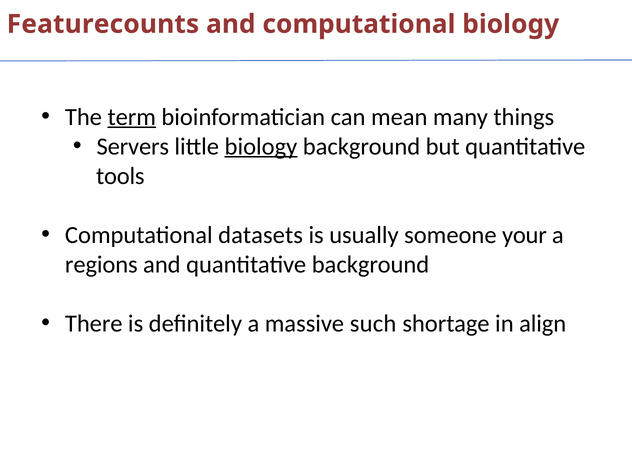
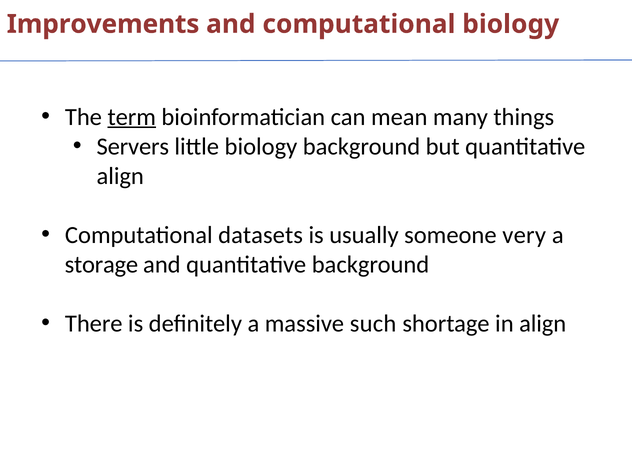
Featurecounts: Featurecounts -> Improvements (103, 24)
biology underline: present -> none (261, 146)
tools: tools -> align (120, 176)
your: your -> very (524, 235)
regions: regions -> storage (101, 264)
